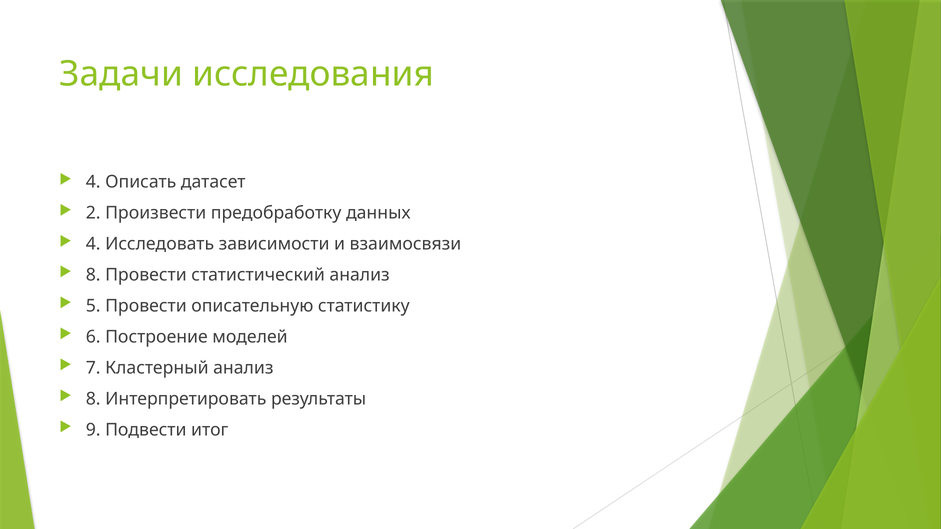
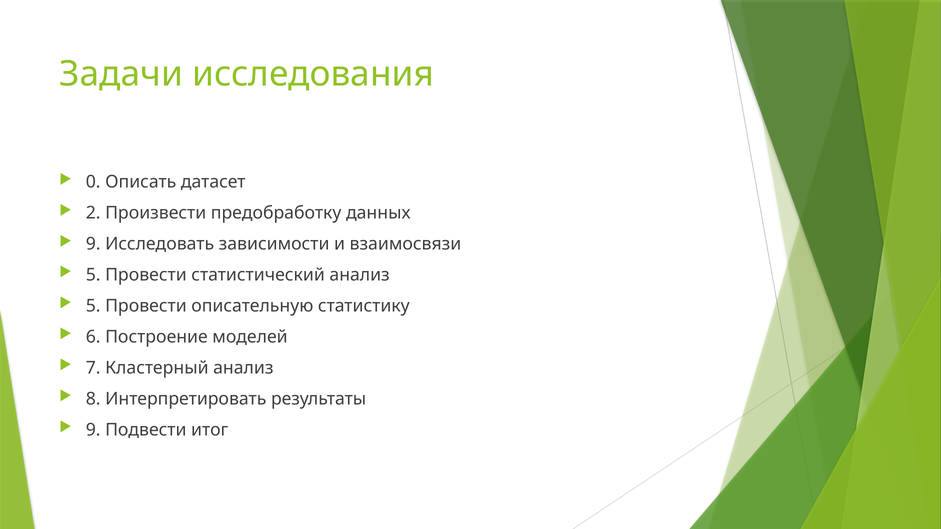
4: 4 -> 0 (93, 182)
4: 4 -> 9 (93, 244)
8: 8 -> 5 (93, 275)
